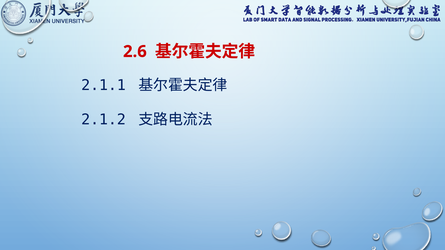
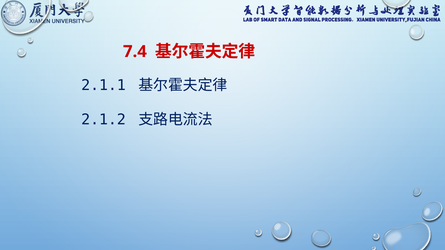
2.6: 2.6 -> 7.4 (135, 52)
